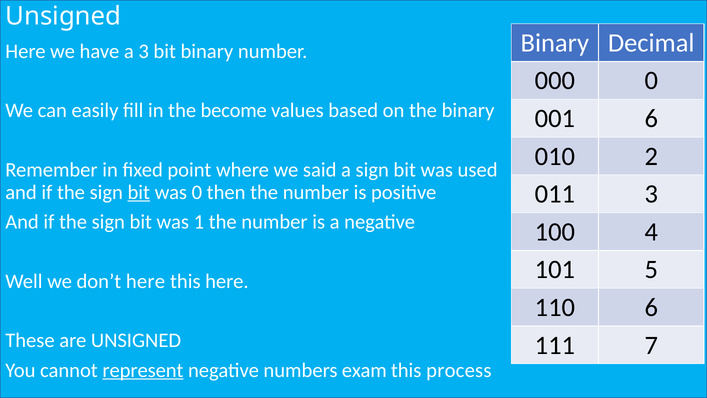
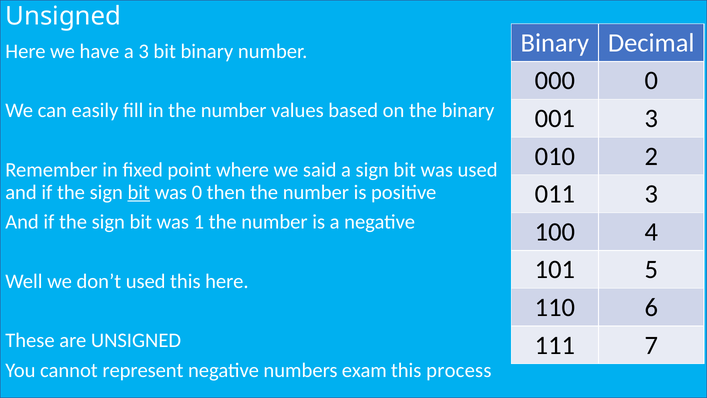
in the become: become -> number (234, 111)
001 6: 6 -> 3 (651, 118)
don’t here: here -> used (146, 281)
represent underline: present -> none (143, 370)
